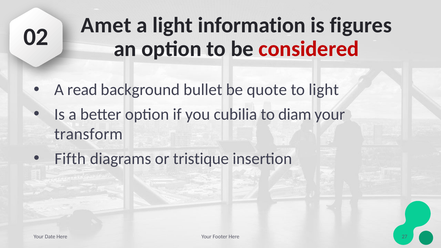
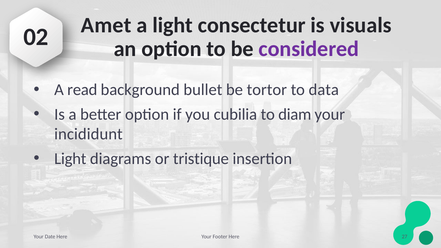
information: information -> consectetur (252, 25)
figures: figures -> visuals (361, 25)
considered colour: red -> purple (309, 49)
quote: quote -> tortor (267, 90)
to light: light -> data (324, 90)
transform: transform -> incididunt (88, 134)
Fifth: Fifth -> Light (70, 159)
